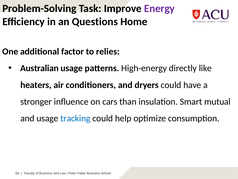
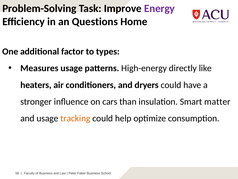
relies: relies -> types (108, 51)
Australian: Australian -> Measures (39, 68)
mutual: mutual -> matter (217, 101)
tracking colour: blue -> orange (75, 118)
